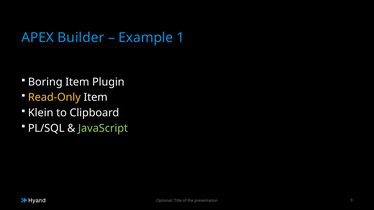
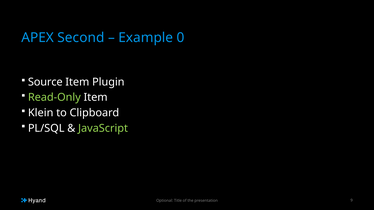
Builder: Builder -> Second (81, 38)
1: 1 -> 0 (181, 38)
Boring: Boring -> Source (45, 82)
Read-Only colour: yellow -> light green (54, 98)
